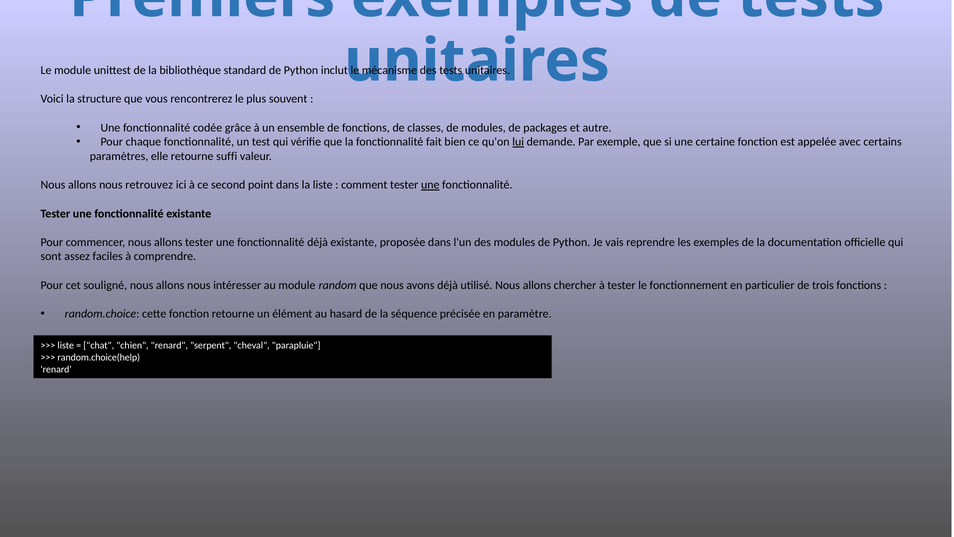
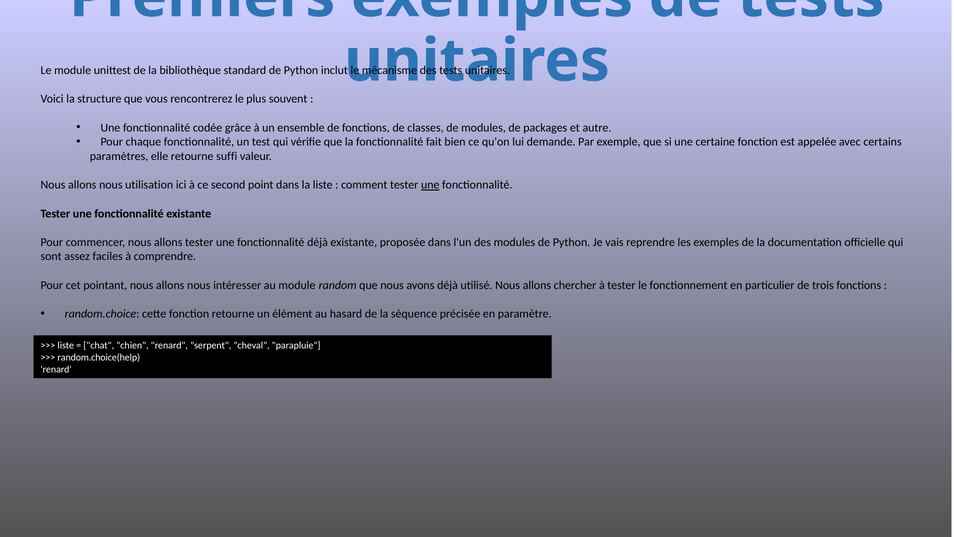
lui underline: present -> none (518, 142)
retrouvez: retrouvez -> utilisation (149, 185)
souligné: souligné -> pointant (105, 285)
